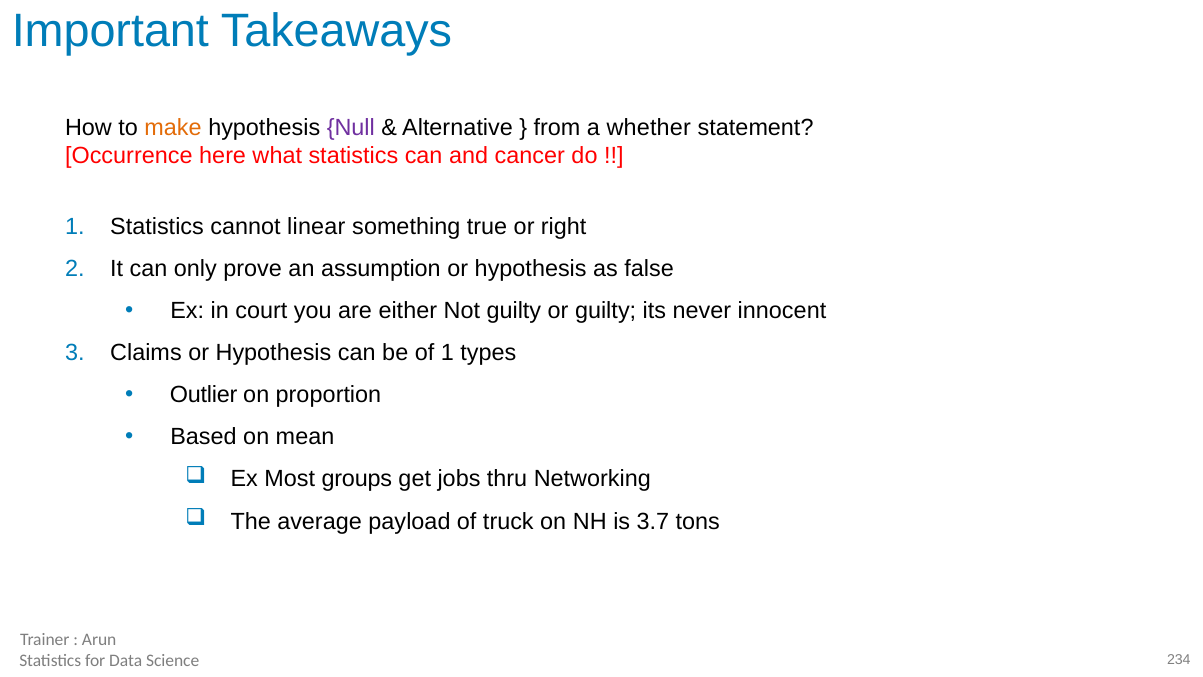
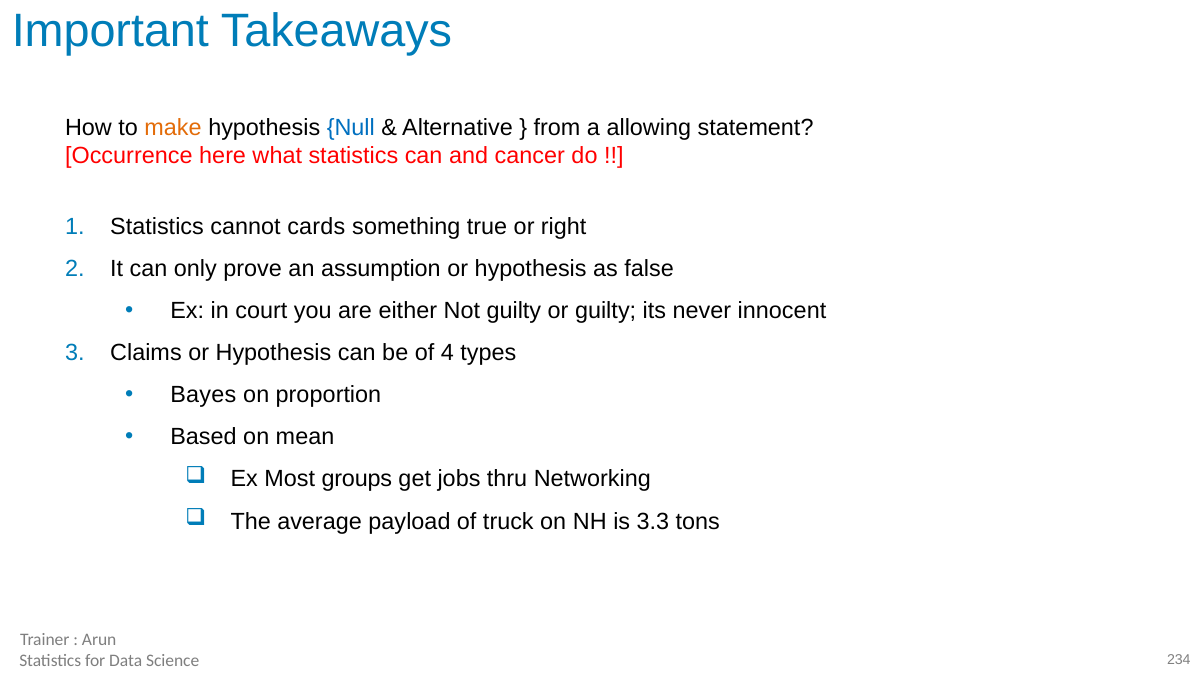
Null colour: purple -> blue (351, 128)
whether: whether -> allowing (649, 128)
linear: linear -> cards (316, 226)
of 1: 1 -> 4 (447, 353)
Outlier: Outlier -> Bayes (203, 395)
3.7: 3.7 -> 3.3 (653, 521)
